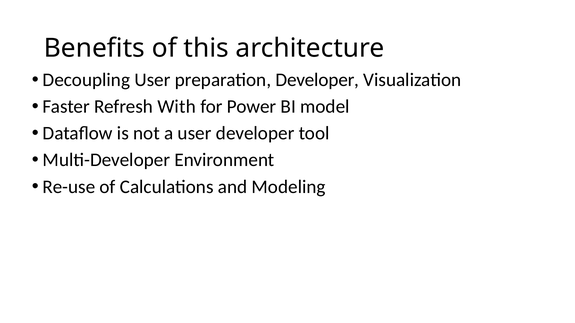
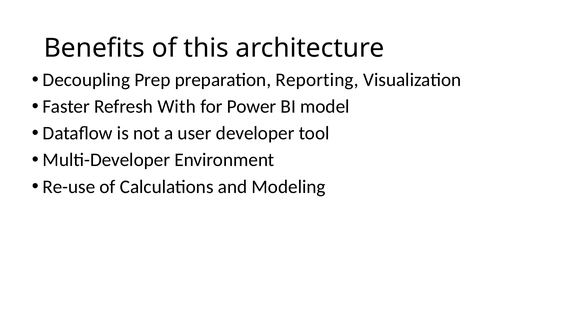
Decoupling User: User -> Prep (152, 80)
preparation Developer: Developer -> Reporting (317, 80)
